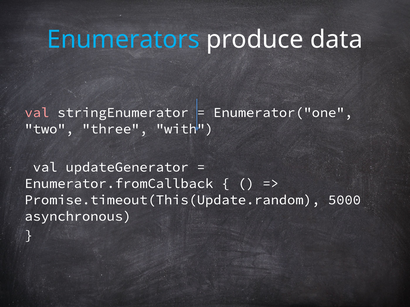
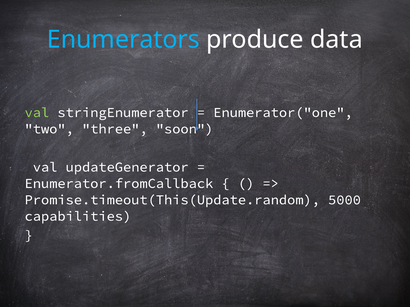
val colour: pink -> light green (37, 113)
with: with -> soon (185, 129)
asynchronous: asynchronous -> capabilities (78, 217)
